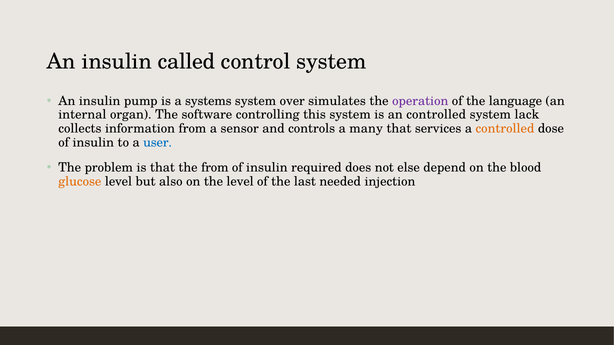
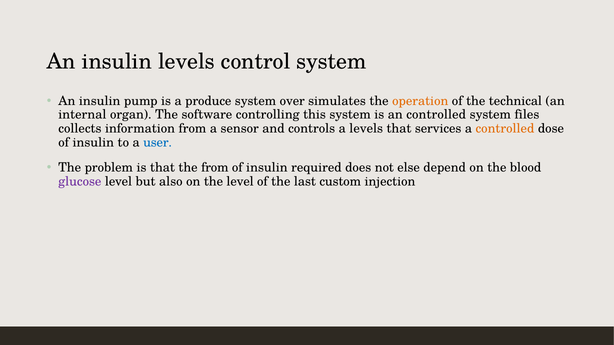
insulin called: called -> levels (187, 62)
systems: systems -> produce (208, 101)
operation colour: purple -> orange (420, 101)
language: language -> technical (515, 101)
lack: lack -> files (527, 115)
a many: many -> levels (366, 129)
glucose colour: orange -> purple (80, 182)
needed: needed -> custom (340, 182)
